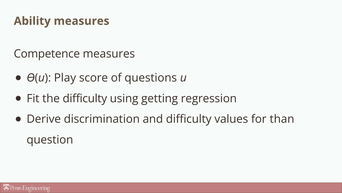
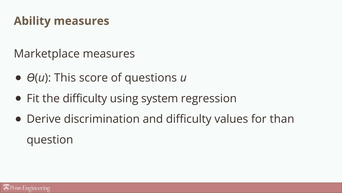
Competence: Competence -> Marketplace (47, 54)
Play: Play -> This (65, 78)
getting: getting -> system (160, 98)
